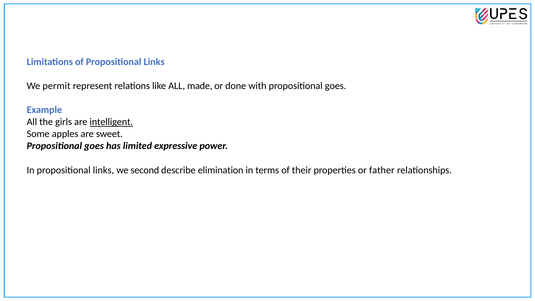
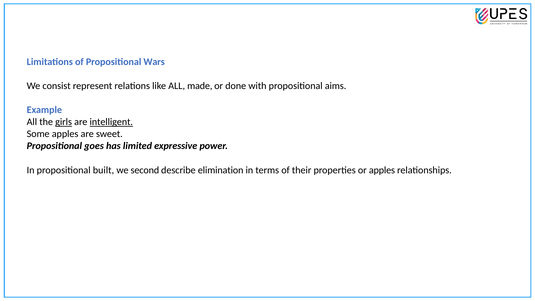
of Propositional Links: Links -> Wars (154, 62)
permit: permit -> consist (57, 86)
with propositional goes: goes -> aims (336, 86)
girls underline: none -> present (64, 122)
In propositional links: links -> built (103, 170)
or father: father -> apples (382, 170)
